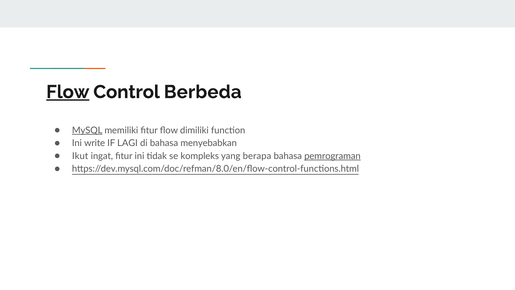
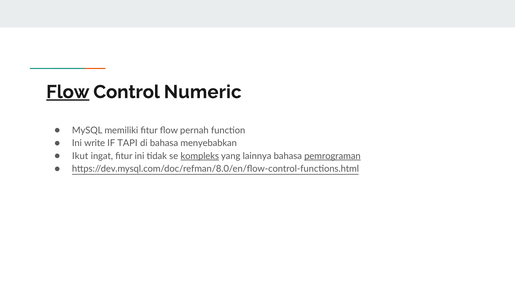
Berbeda: Berbeda -> Numeric (203, 92)
MySQL underline: present -> none (87, 130)
dimiliki: dimiliki -> pernah (194, 130)
LAGI: LAGI -> TAPI (127, 143)
kompleks underline: none -> present (200, 156)
berapa: berapa -> lainnya (257, 156)
